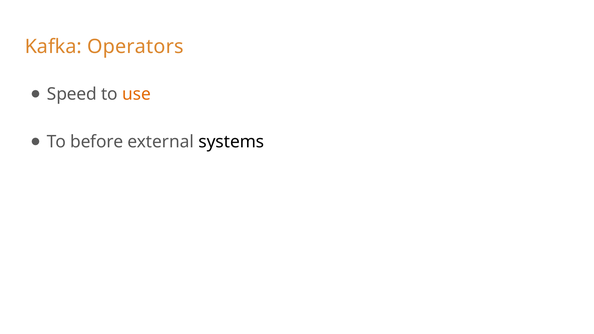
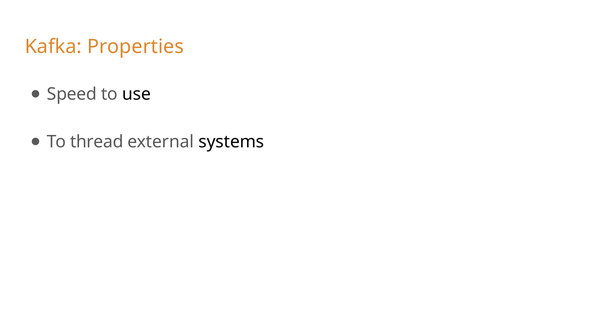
Operators: Operators -> Properties (135, 47)
use colour: orange -> black (137, 94)
before: before -> thread (97, 142)
